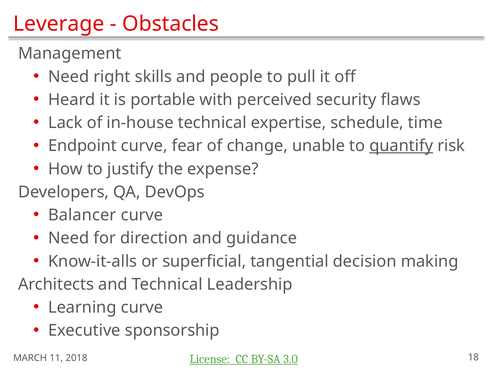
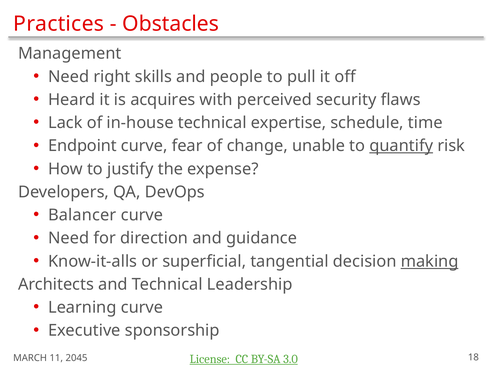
Leverage: Leverage -> Practices (59, 24)
portable: portable -> acquires (163, 100)
making underline: none -> present (430, 261)
2018: 2018 -> 2045 (76, 358)
